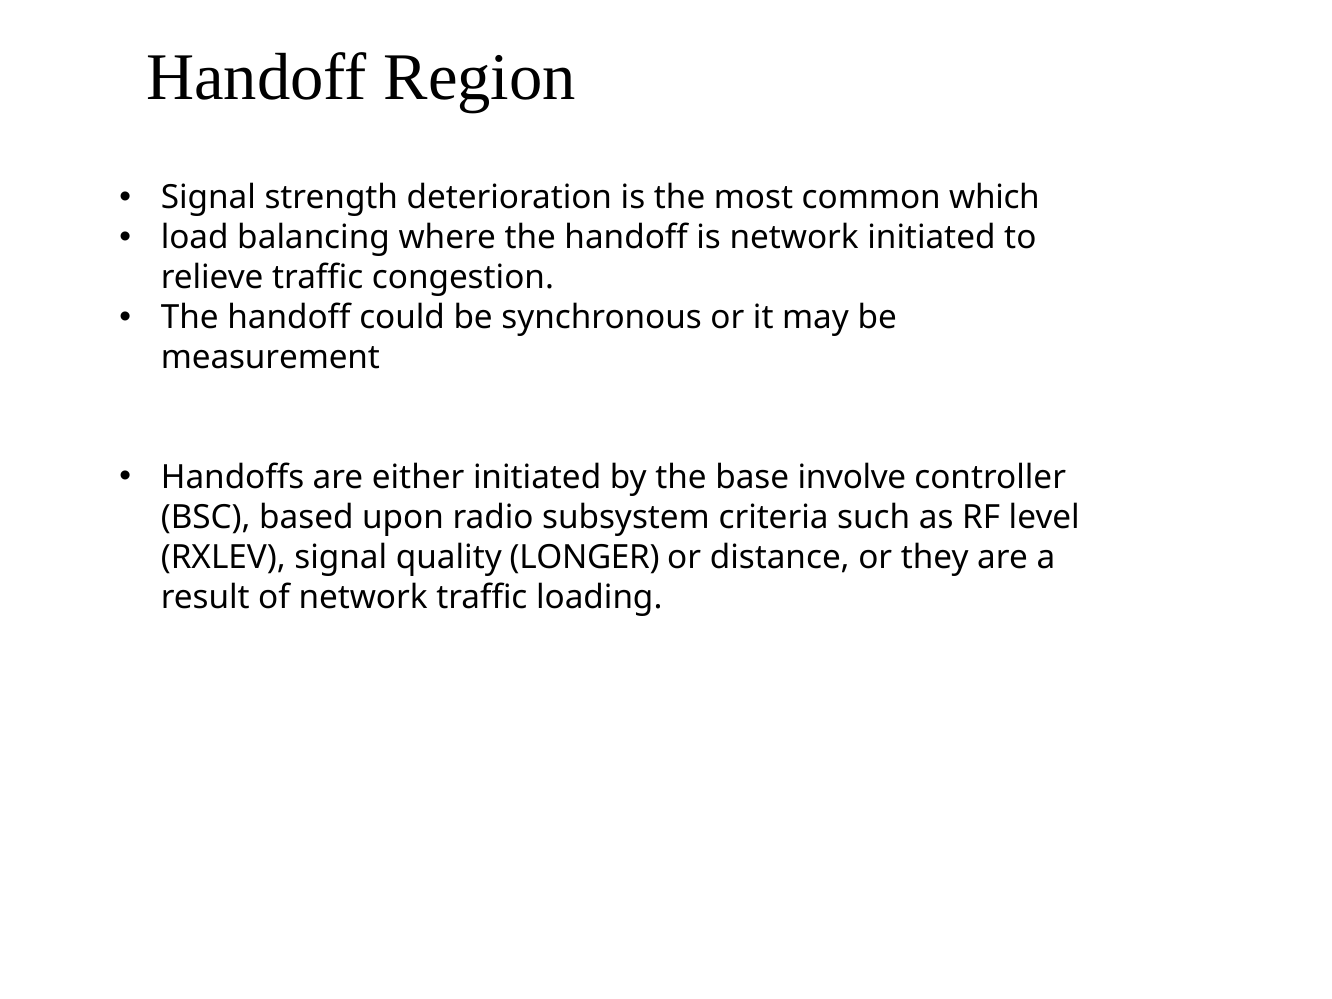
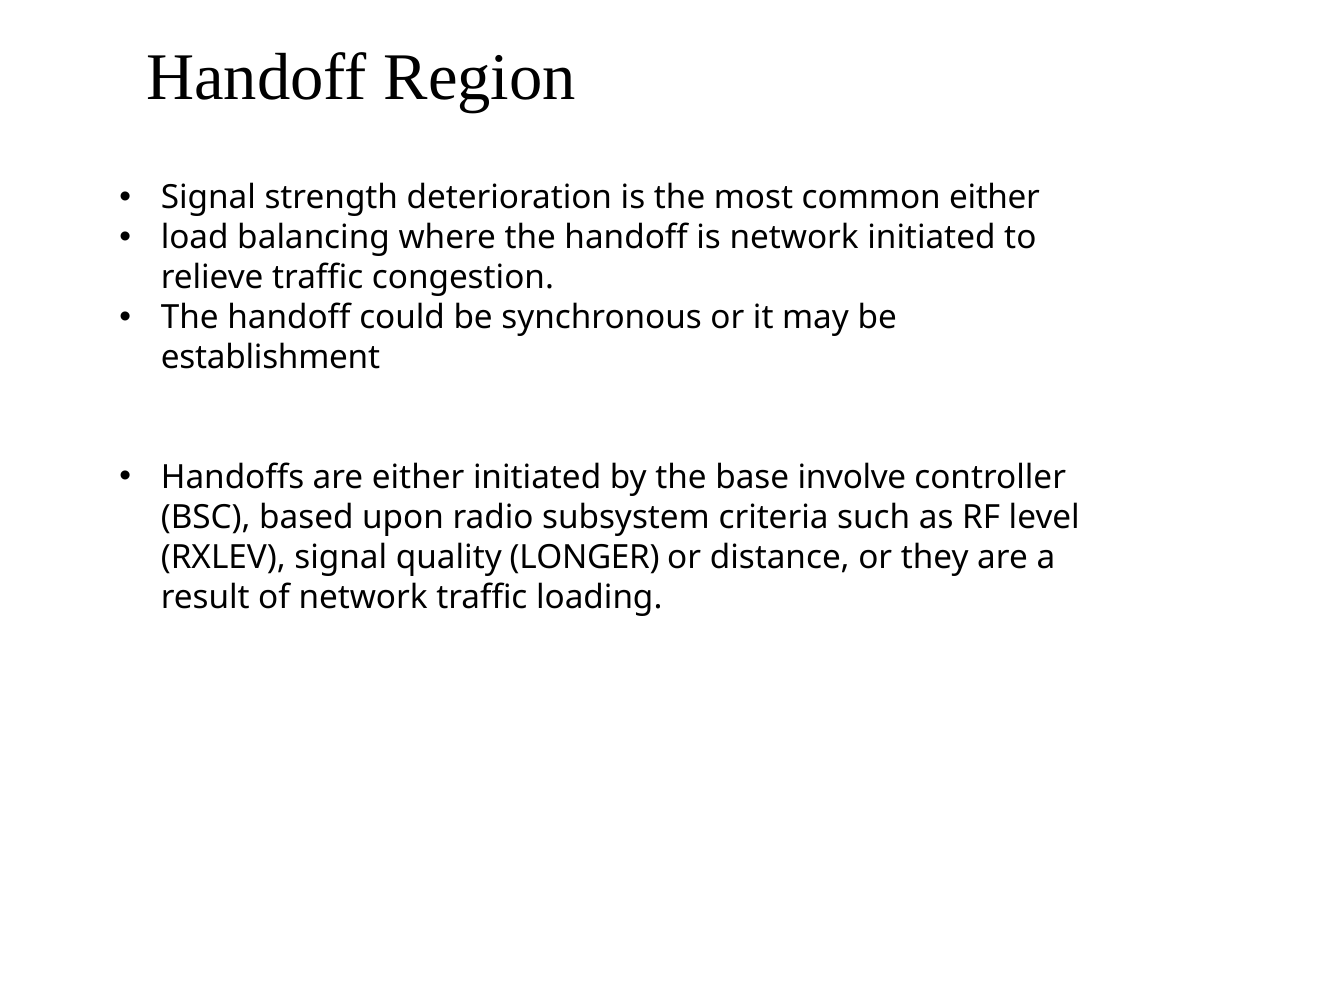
common which: which -> either (995, 198)
measurement: measurement -> establishment (270, 358)
